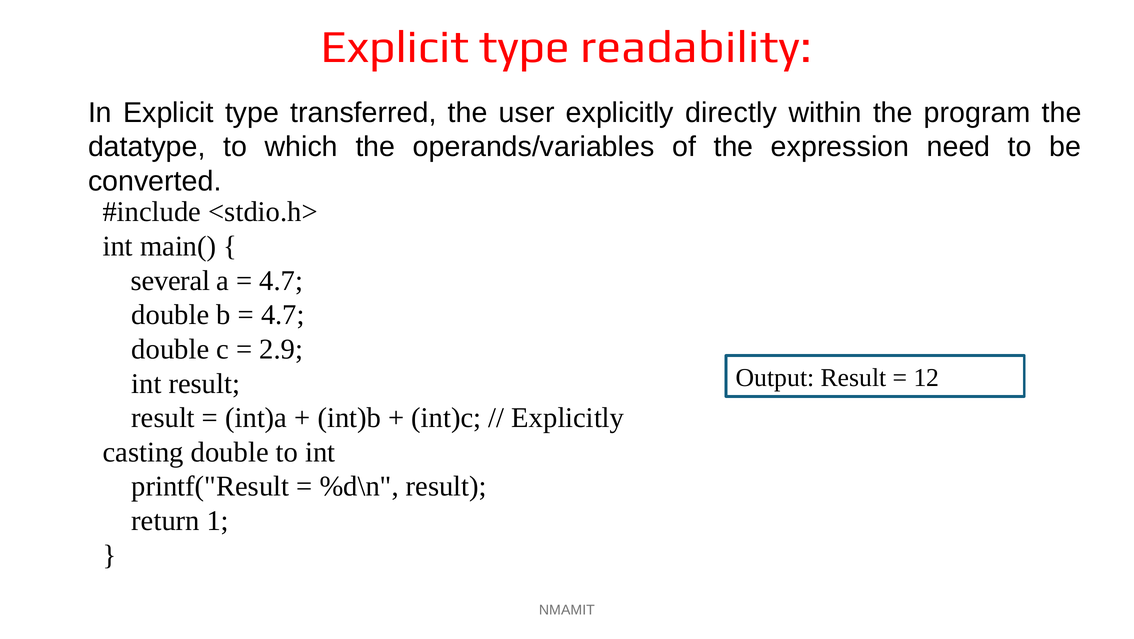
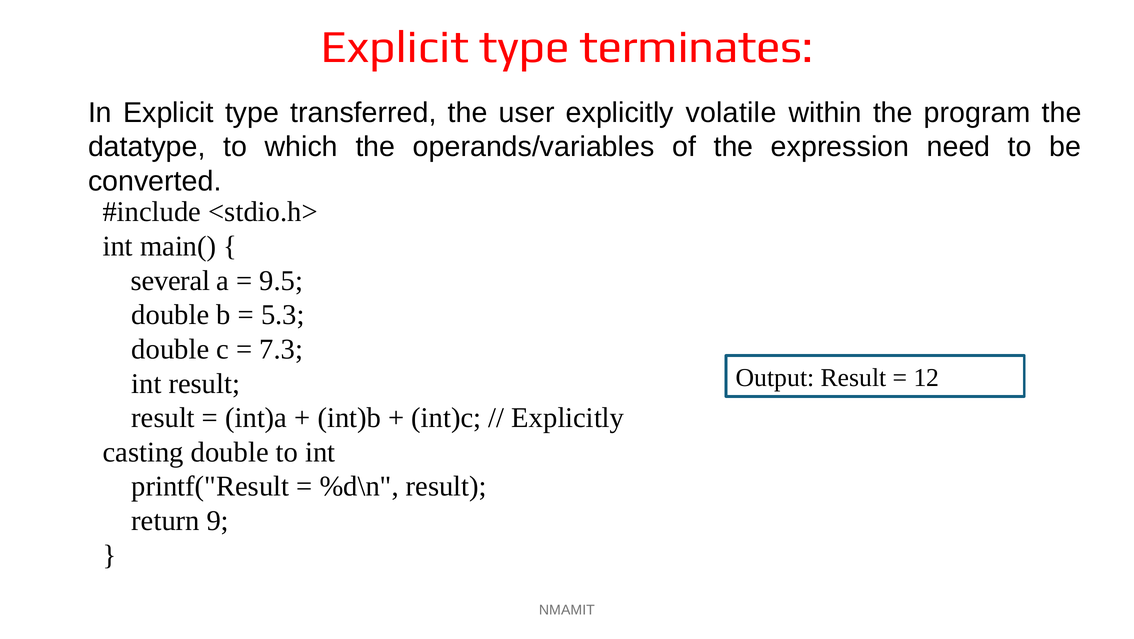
readability: readability -> terminates (697, 47)
directly: directly -> volatile (731, 113)
4.7: 4.7 -> 9.5 (281, 280)
4.7: 4.7 -> 5.3 (283, 315)
2.9: 2.9 -> 7.3 (281, 349)
1: 1 -> 9 (218, 520)
